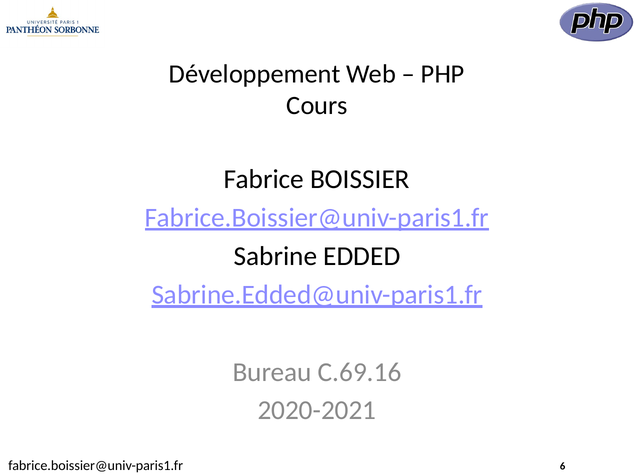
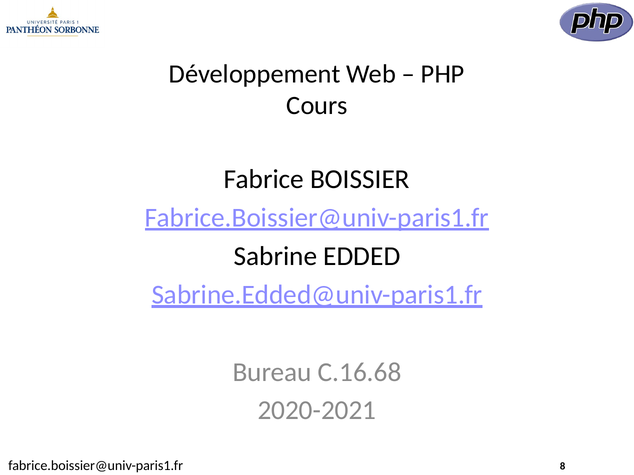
C.69.16: C.69.16 -> C.16.68 (360, 372)
6: 6 -> 8 (563, 467)
